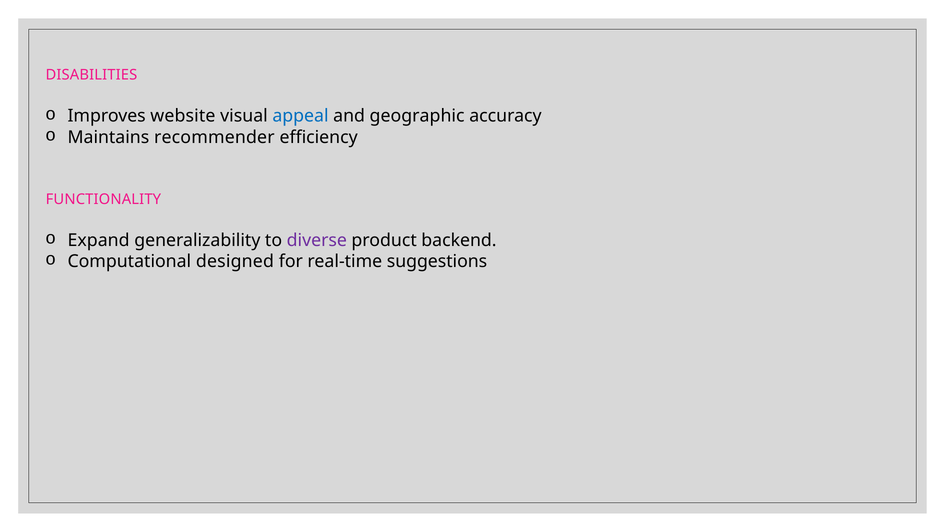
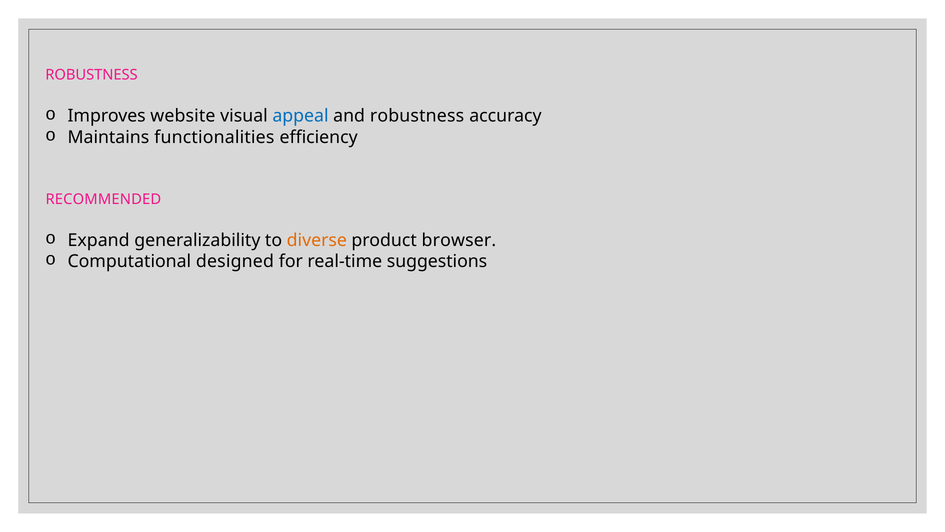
DISABILITIES: DISABILITIES -> ROBUSTNESS (92, 75)
and geographic: geographic -> robustness (417, 116)
recommender: recommender -> functionalities (214, 137)
FUNCTIONALITY: FUNCTIONALITY -> RECOMMENDED (103, 199)
diverse colour: purple -> orange (317, 240)
backend: backend -> browser (459, 240)
